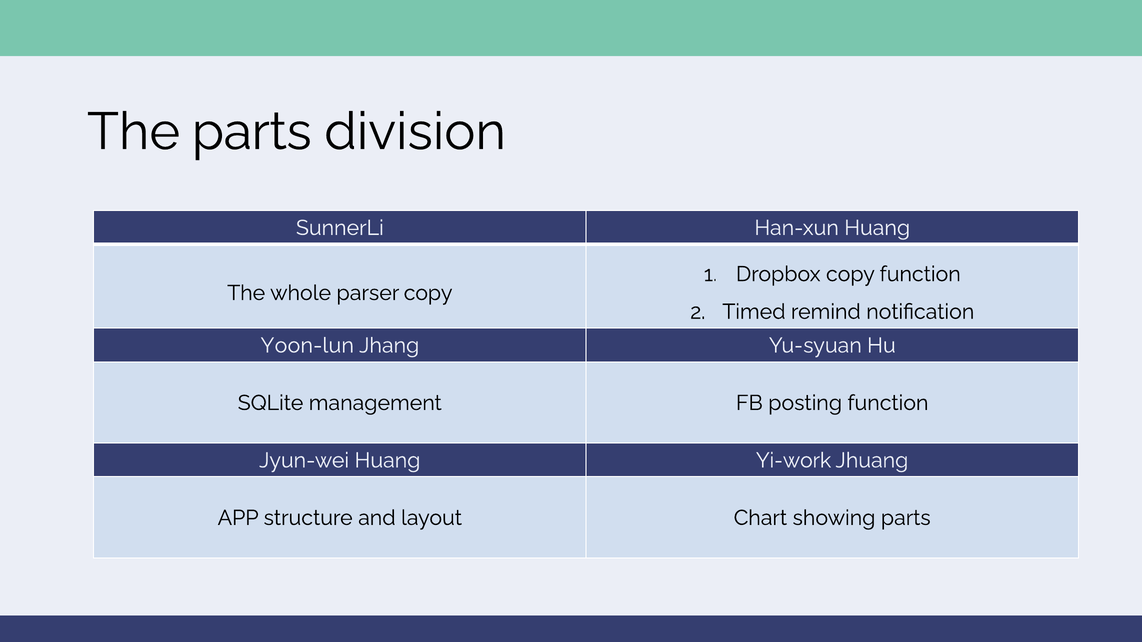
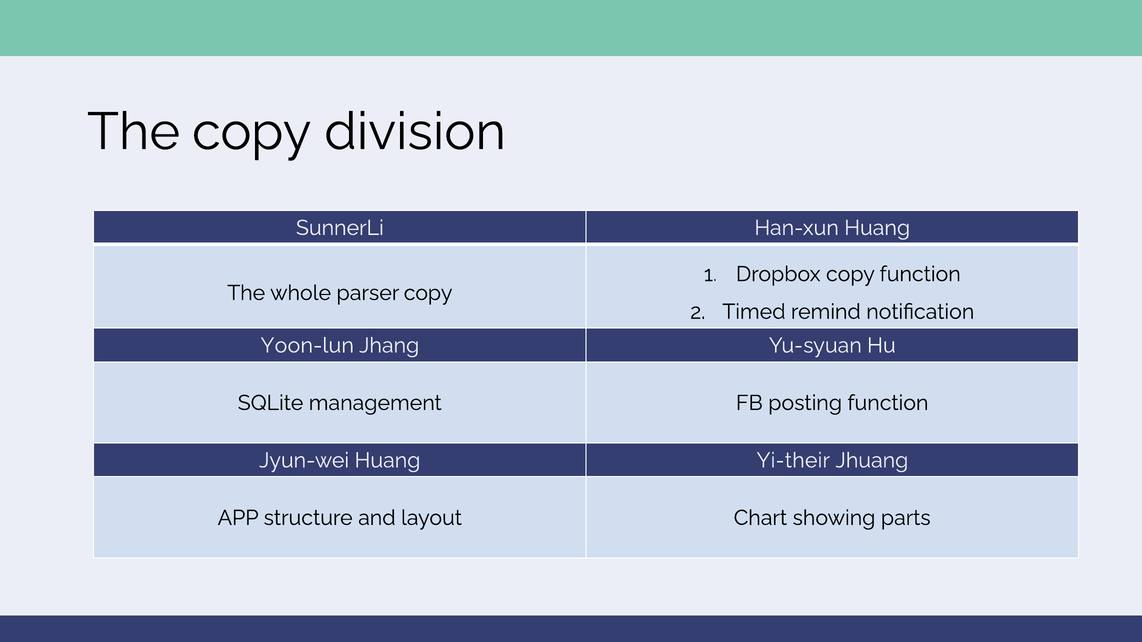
The parts: parts -> copy (252, 132)
Yi-work: Yi-work -> Yi-their (793, 461)
